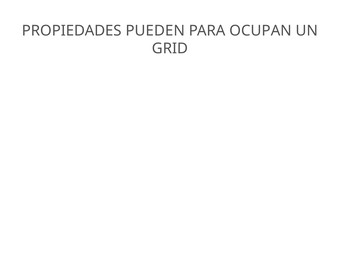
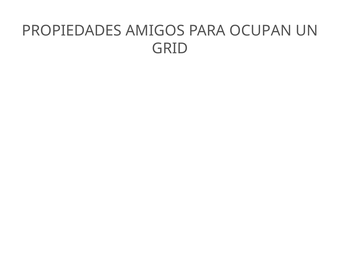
PUEDEN: PUEDEN -> AMIGOS (155, 31)
